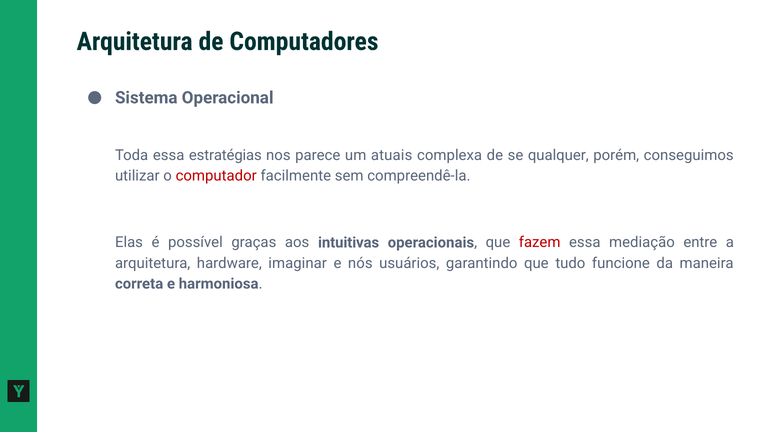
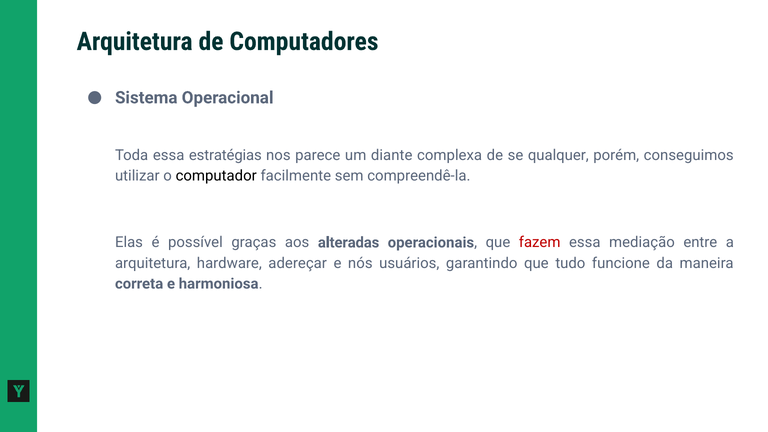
atuais: atuais -> diante (392, 155)
computador colour: red -> black (216, 176)
intuitivas: intuitivas -> alteradas (349, 243)
imaginar: imaginar -> adereçar (298, 263)
